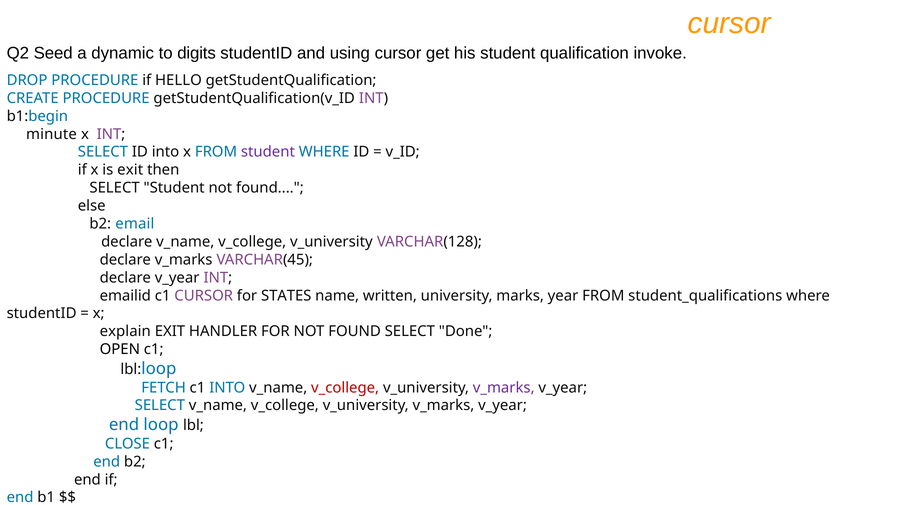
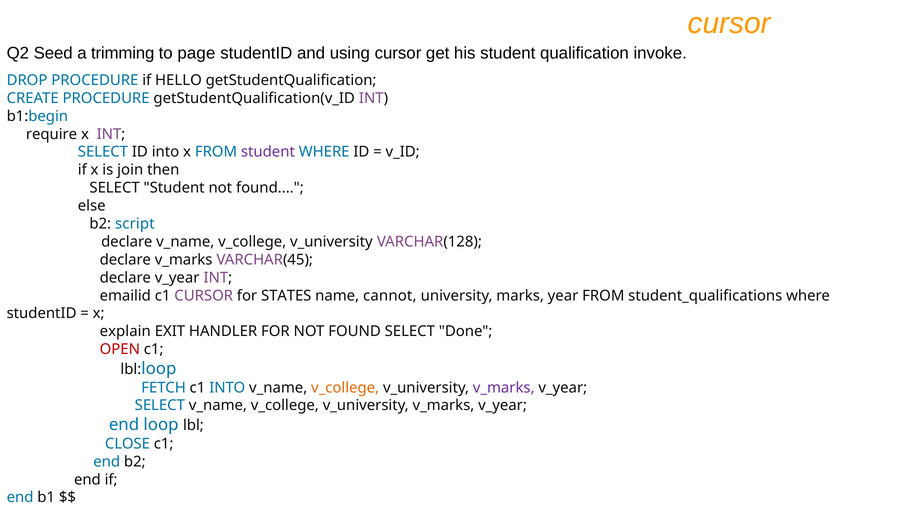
dynamic: dynamic -> trimming (123, 53)
digits: digits -> page (196, 53)
minute: minute -> require (52, 134)
is exit: exit -> join (130, 170)
email: email -> script (135, 224)
written: written -> cannot (390, 296)
OPEN colour: black -> red (120, 350)
v_college colour: red -> orange (345, 388)
